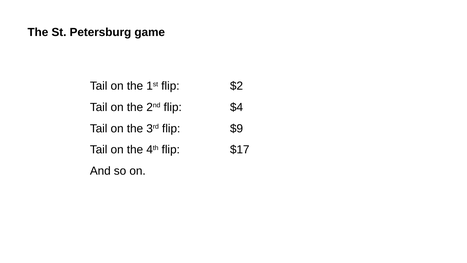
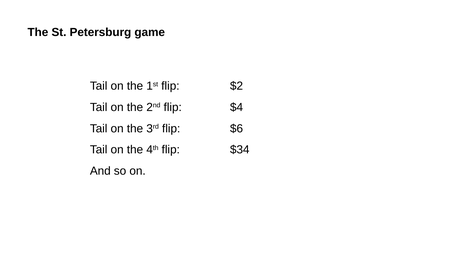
$9: $9 -> $6 (237, 128)
$17: $17 -> $34 (240, 150)
